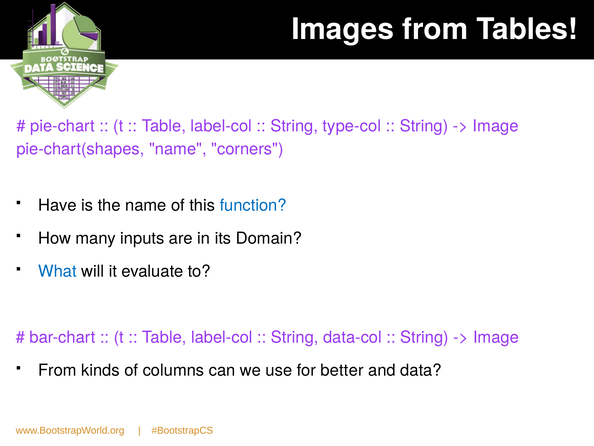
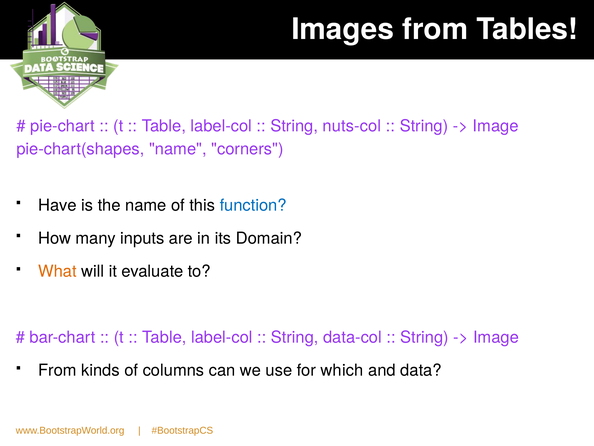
type-col: type-col -> nuts-col (352, 126)
What colour: blue -> orange (57, 271)
better: better -> which (342, 370)
